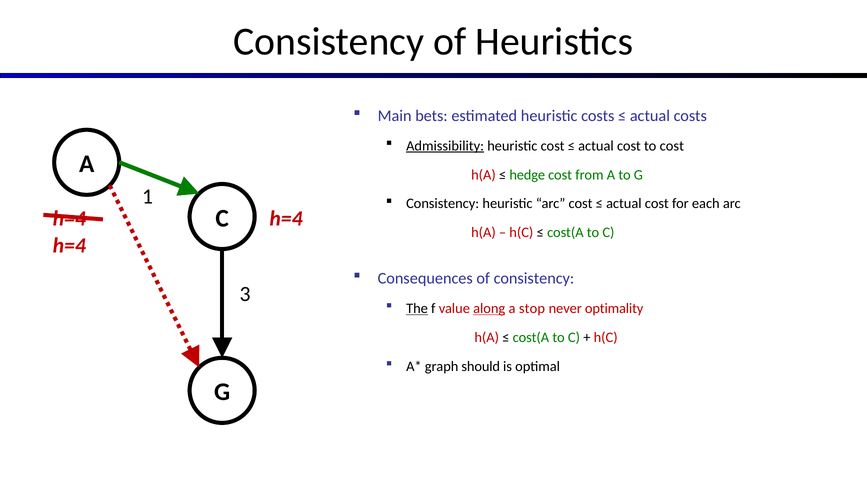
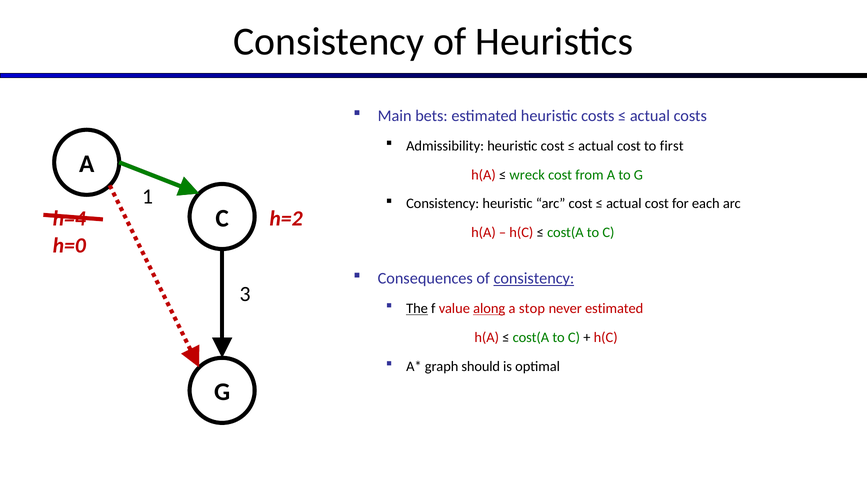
Admissibility underline: present -> none (445, 146)
to cost: cost -> first (672, 146)
hedge: hedge -> wreck (527, 175)
h=4: h=4 -> h=2 (286, 218)
h=4: h=4 -> h=0 (69, 245)
consistency underline: none -> present (534, 278)
never optimality: optimality -> estimated (614, 308)
